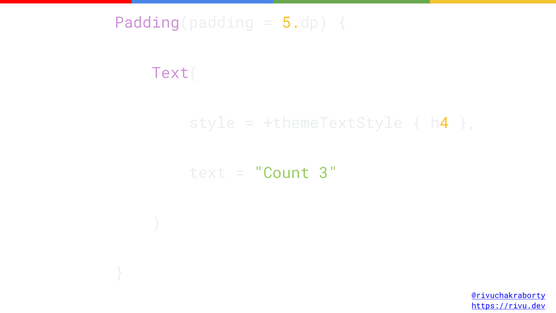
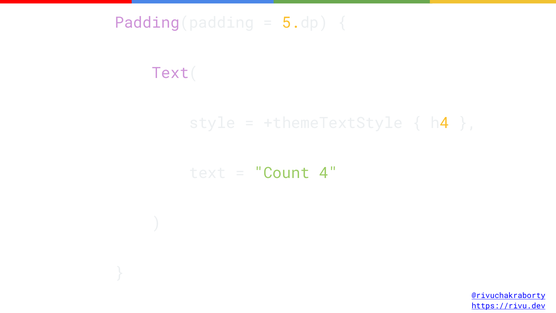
3: 3 -> 4 (328, 173)
